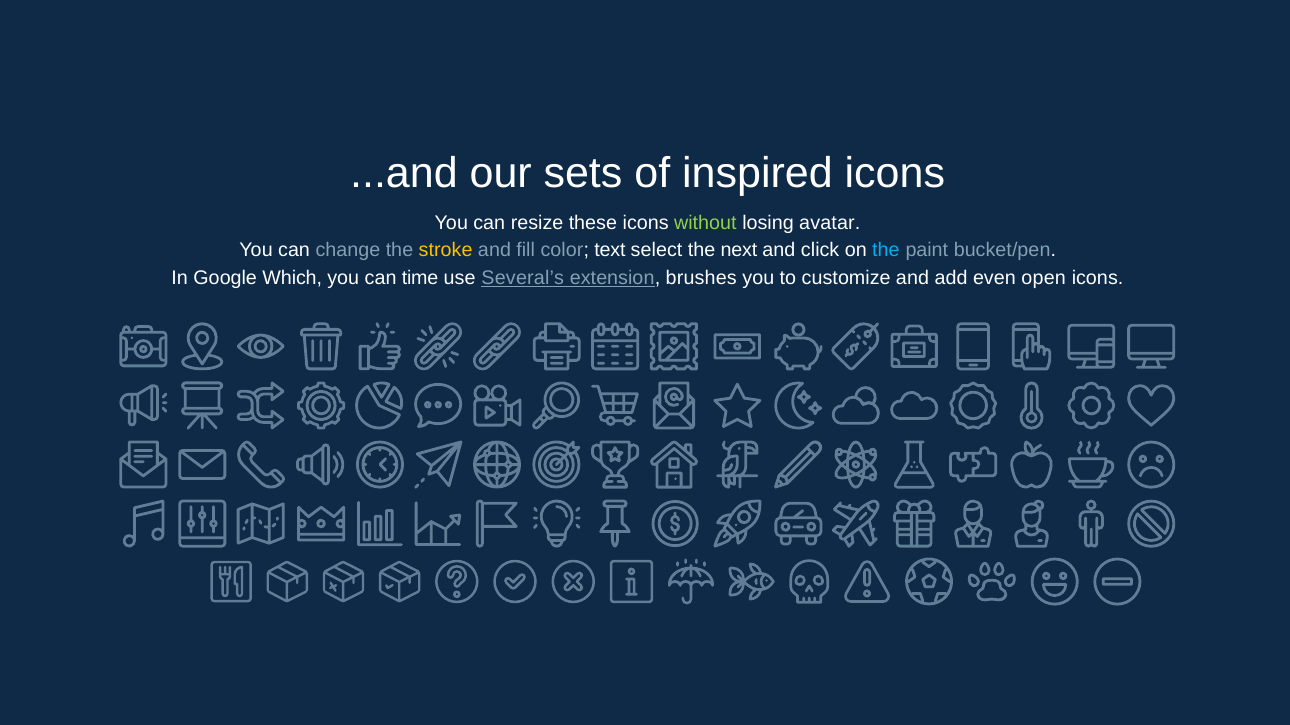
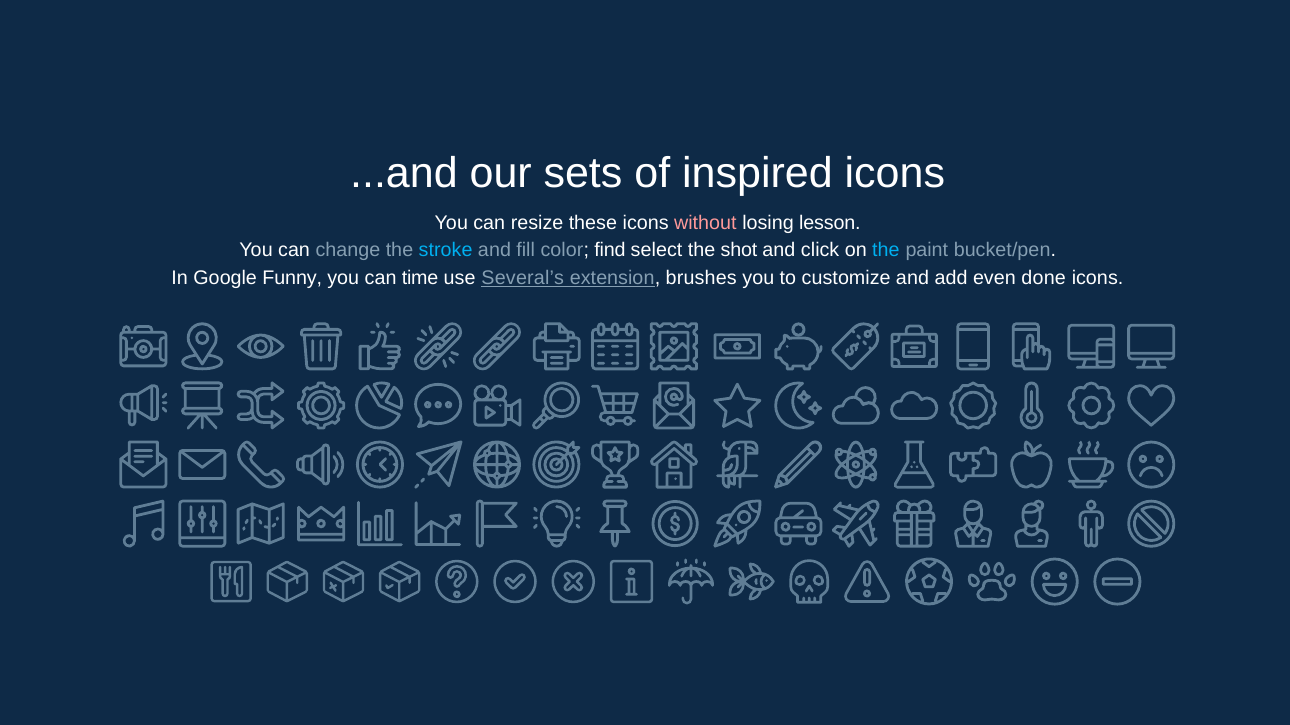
without colour: light green -> pink (705, 224)
avatar: avatar -> lesson (830, 224)
stroke colour: yellow -> light blue (446, 251)
text: text -> find (610, 251)
next: next -> shot (739, 251)
Which: Which -> Funny (292, 278)
open: open -> done (1044, 278)
